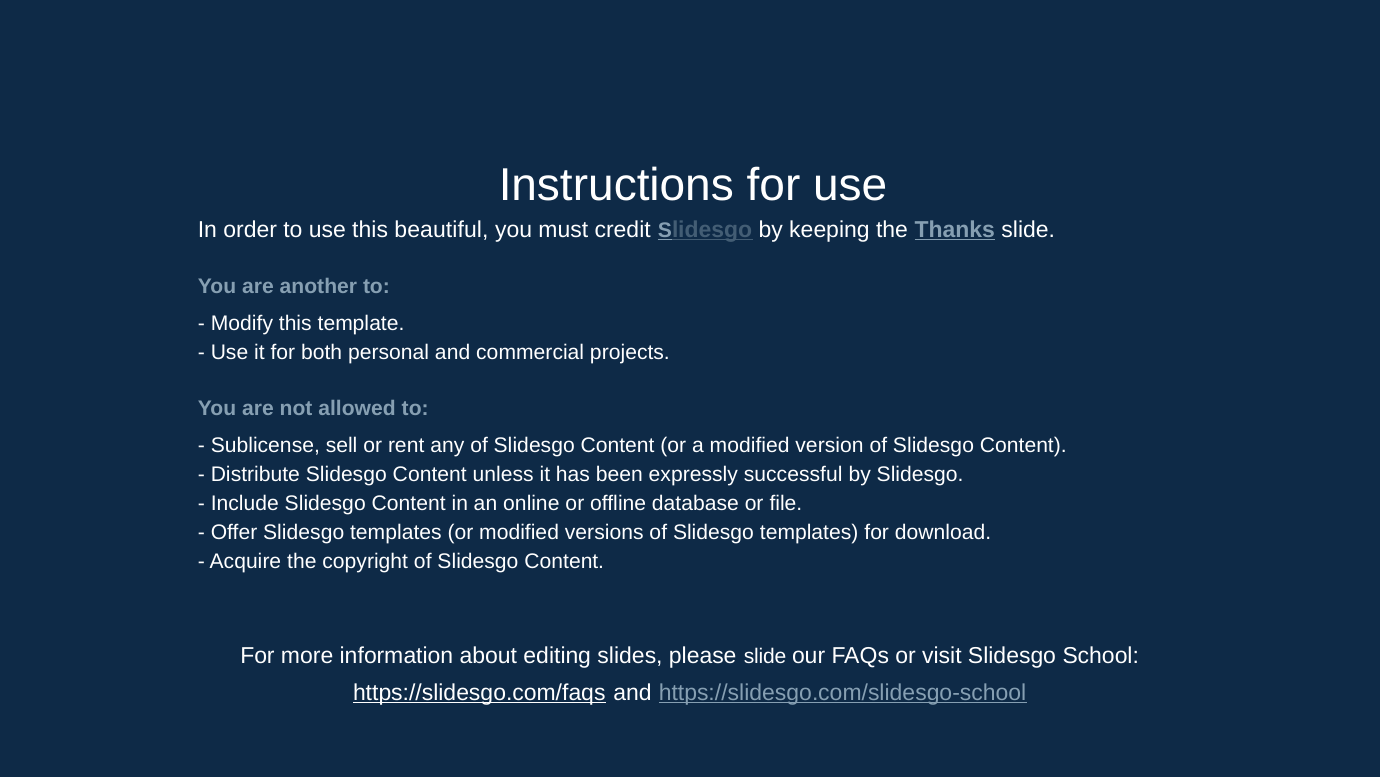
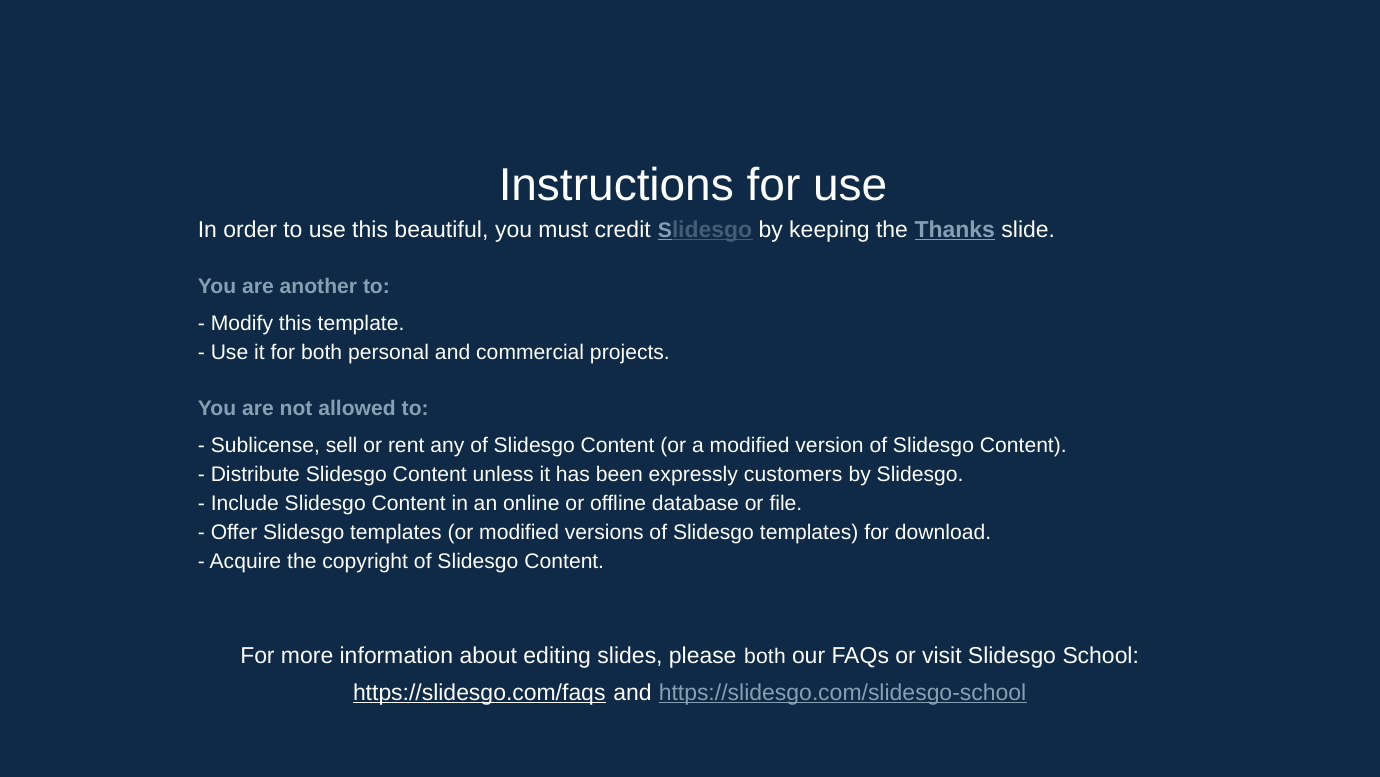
successful: successful -> customers (793, 474)
please slide: slide -> both (765, 656)
